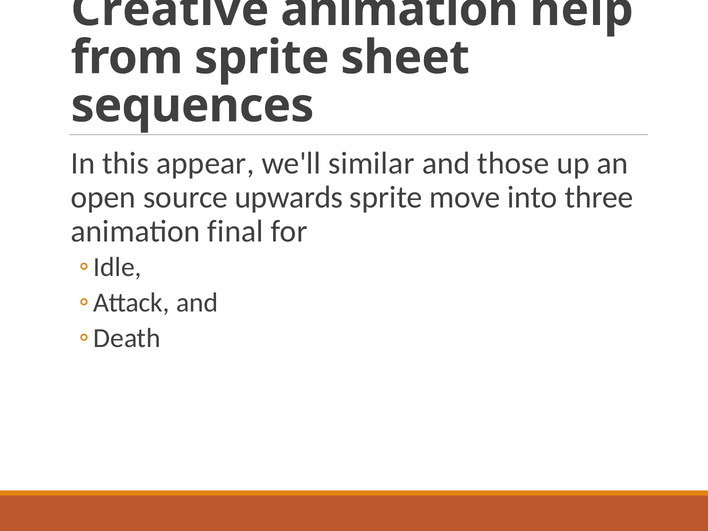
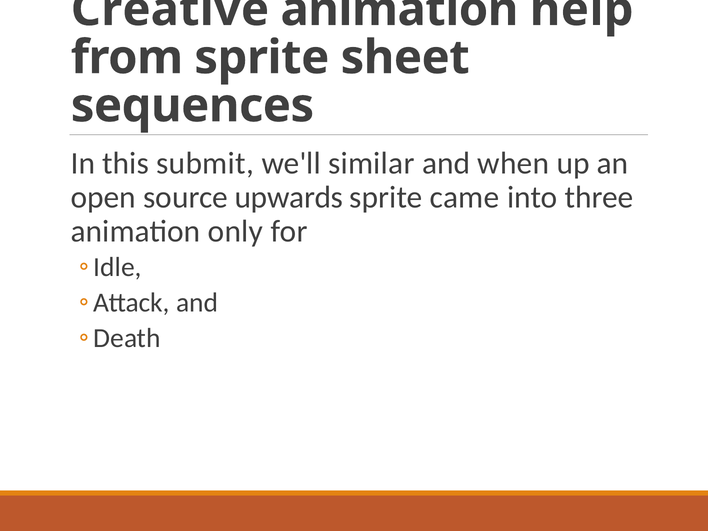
appear: appear -> submit (205, 163)
those: those -> when (513, 163)
move: move -> came (465, 197)
final: final -> only (235, 231)
